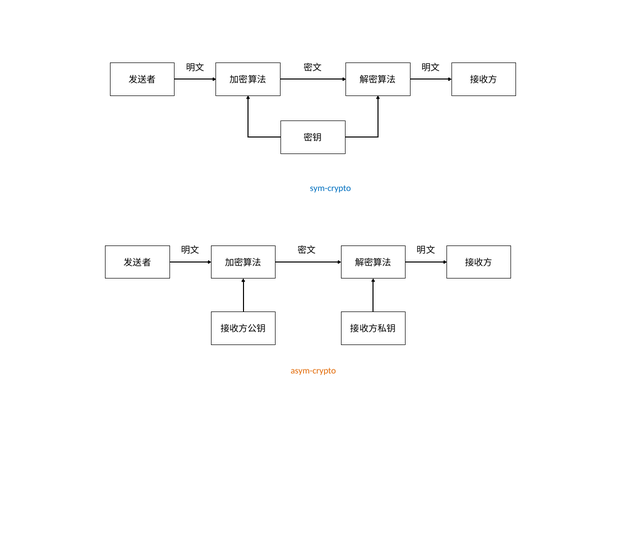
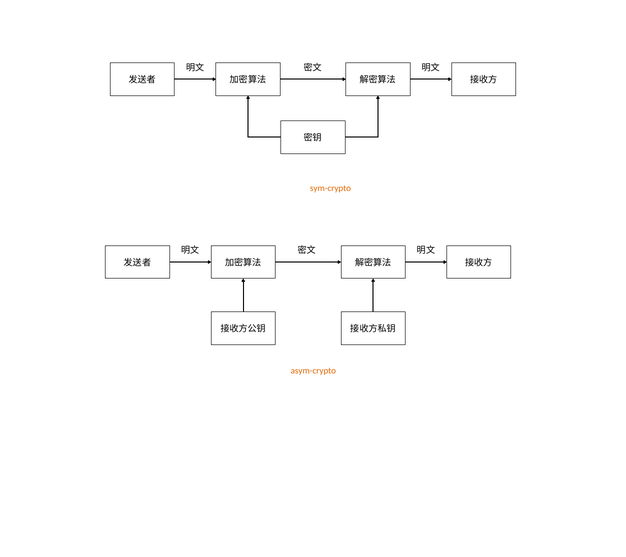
sym-crypto colour: blue -> orange (330, 188)
